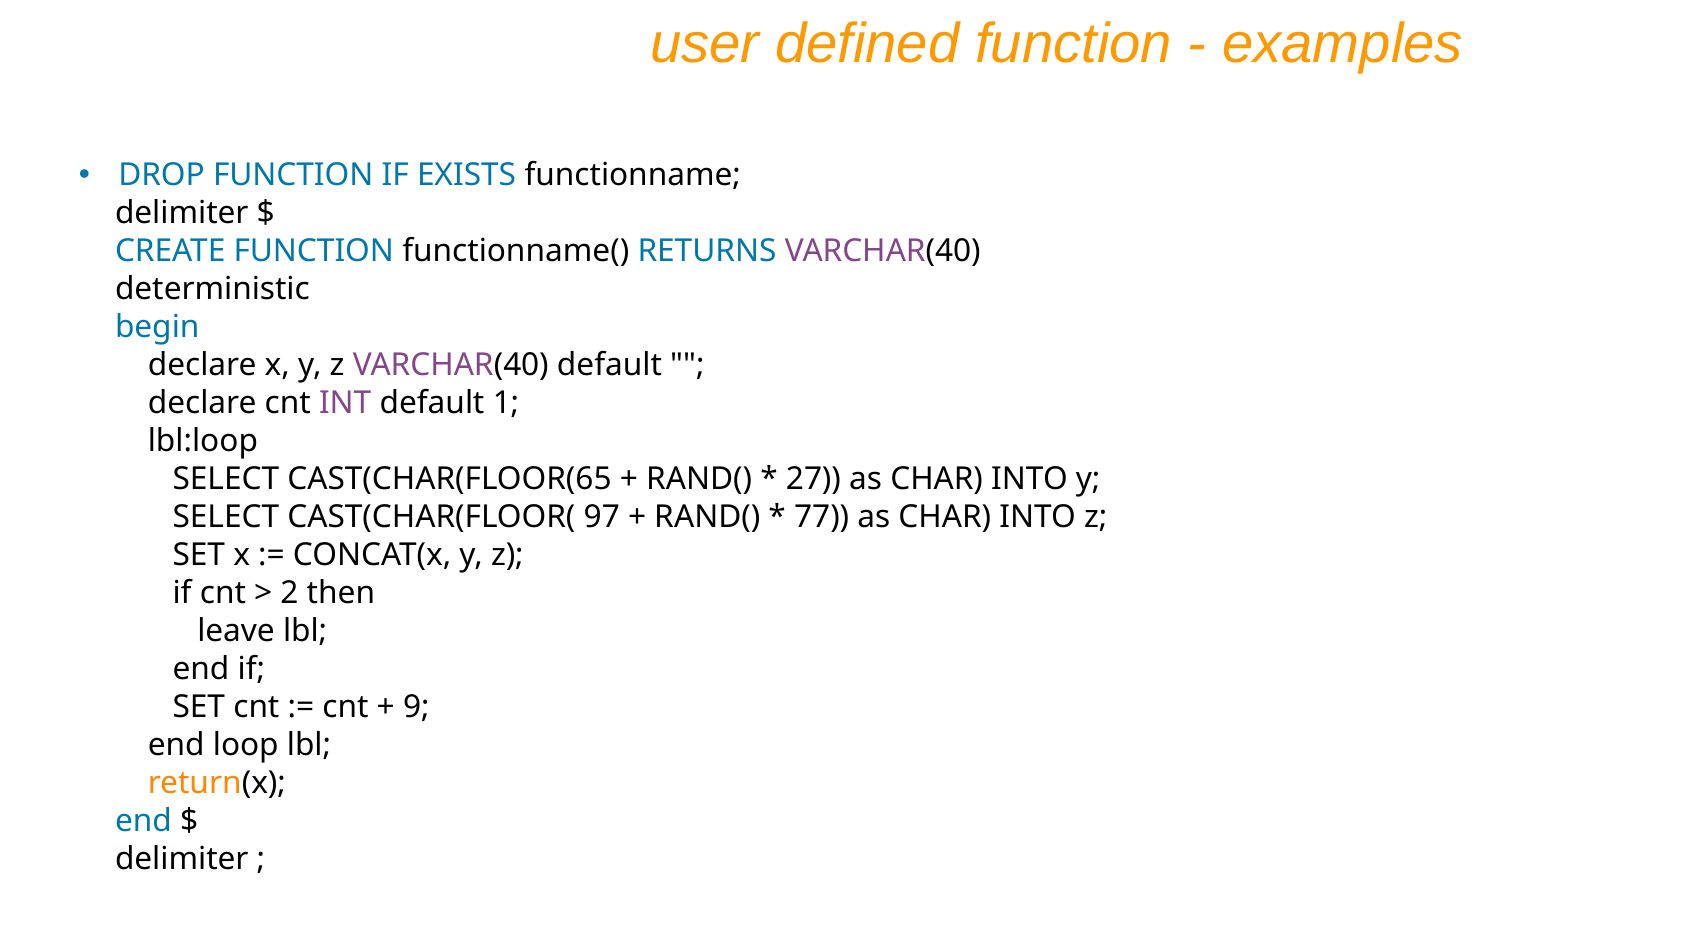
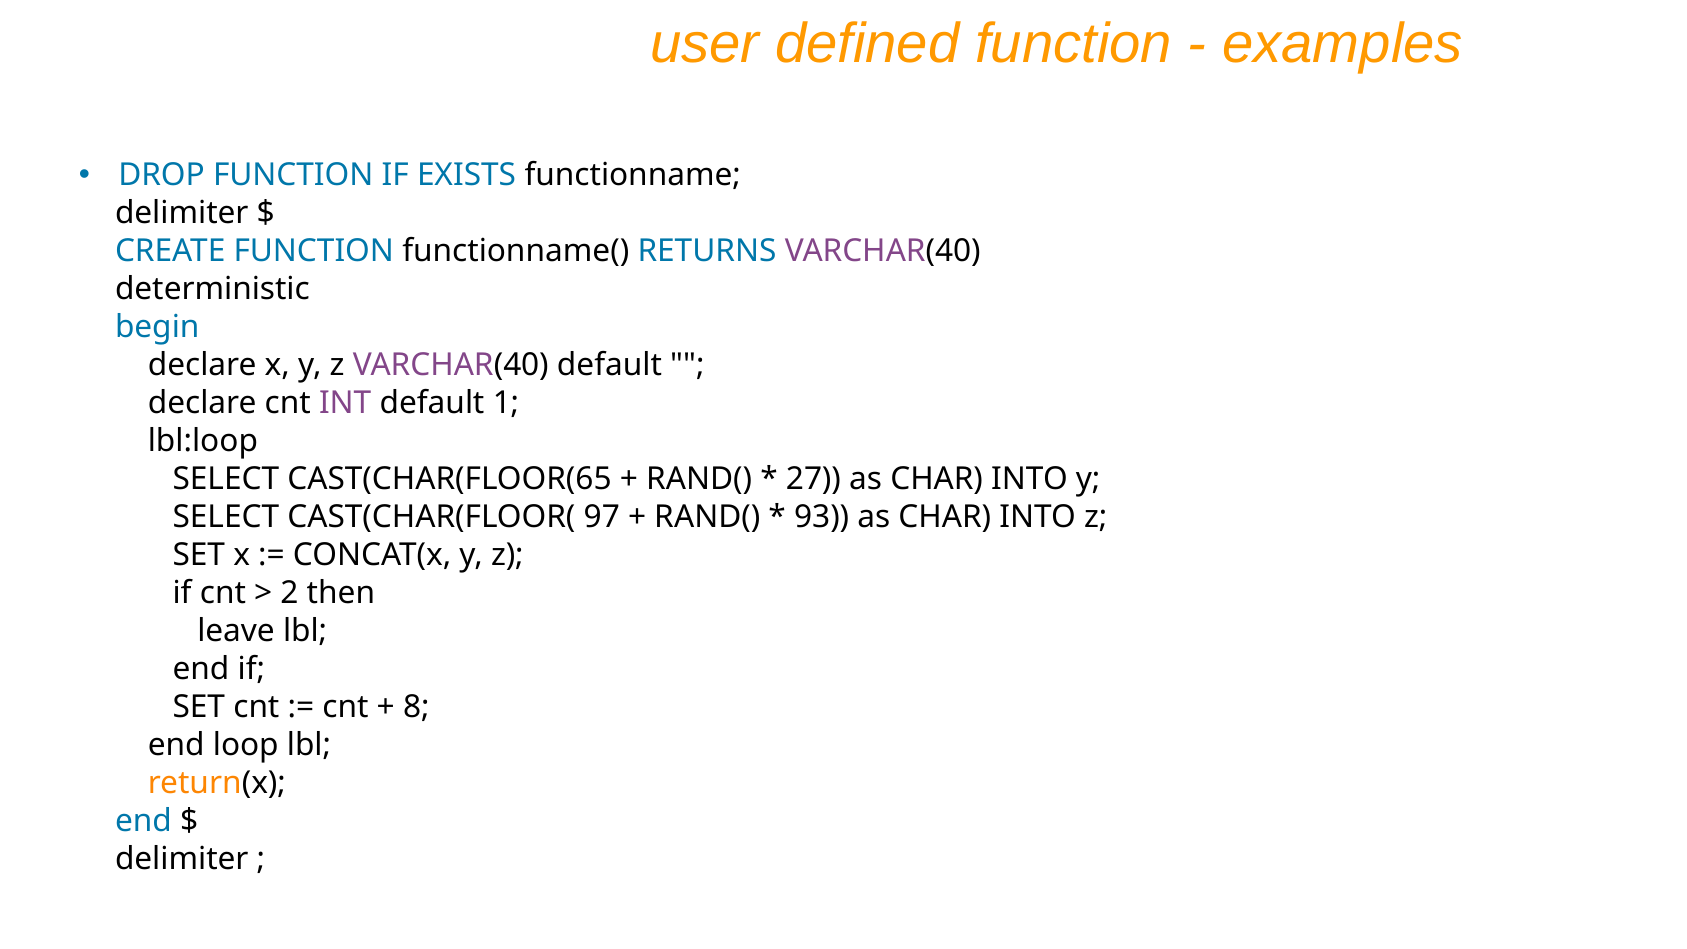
77: 77 -> 93 (822, 517)
9: 9 -> 8 (416, 707)
